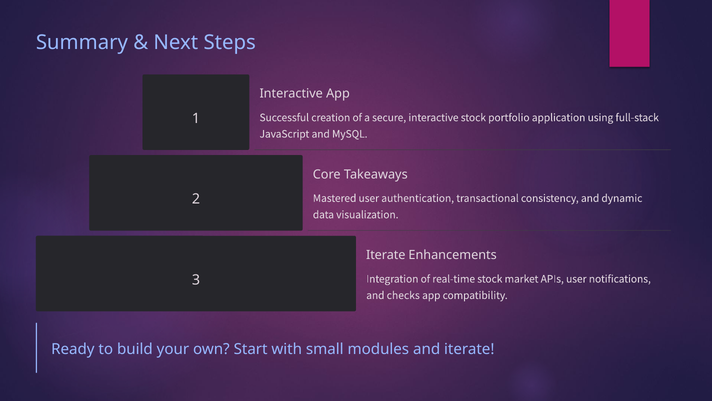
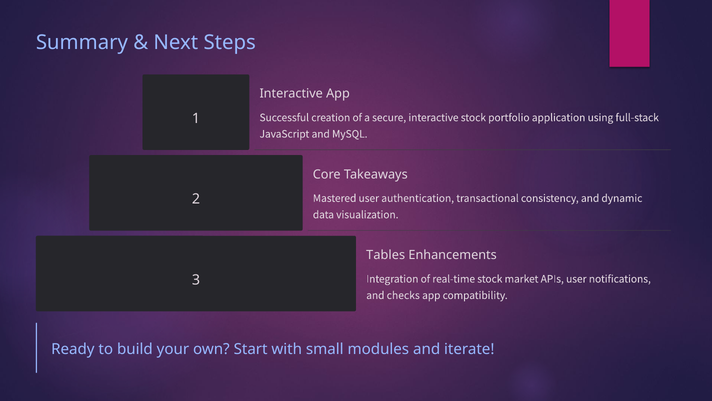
Iterate: Iterate -> Tables (386, 255)
